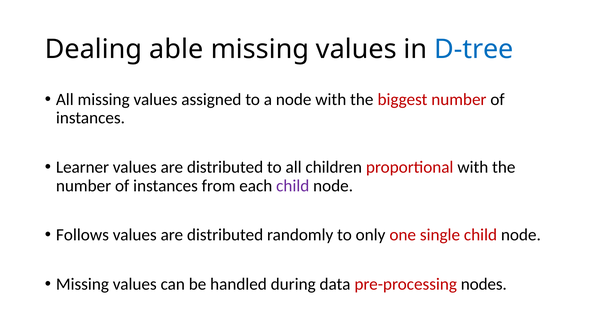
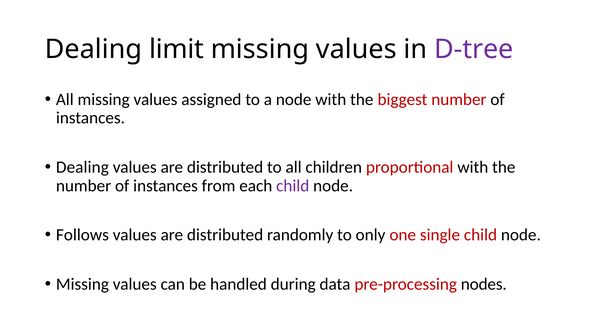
able: able -> limit (177, 49)
D-tree colour: blue -> purple (474, 49)
Learner: Learner -> Dealing (82, 167)
